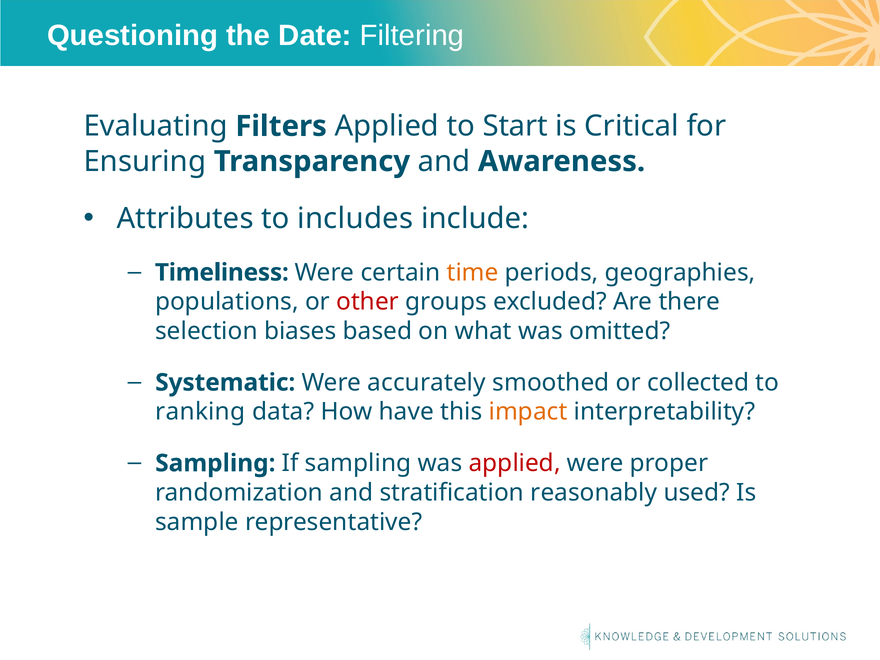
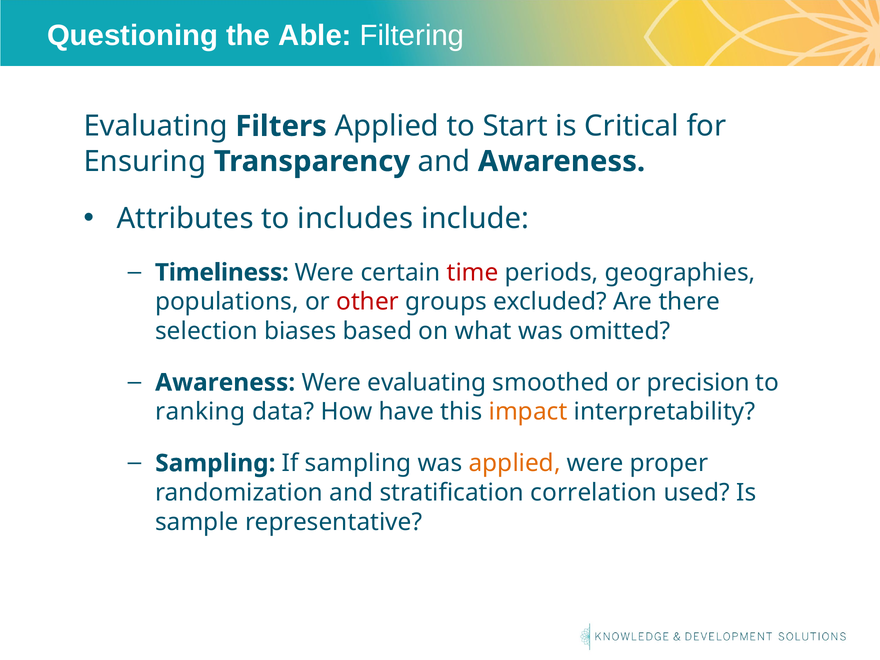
Date: Date -> Able (315, 36)
time colour: orange -> red (473, 273)
Systematic: Systematic -> Awareness (225, 383)
Were accurately: accurately -> evaluating (427, 383)
collected: collected -> precision (698, 383)
applied colour: red -> orange (515, 463)
reasonably: reasonably -> correlation (594, 493)
